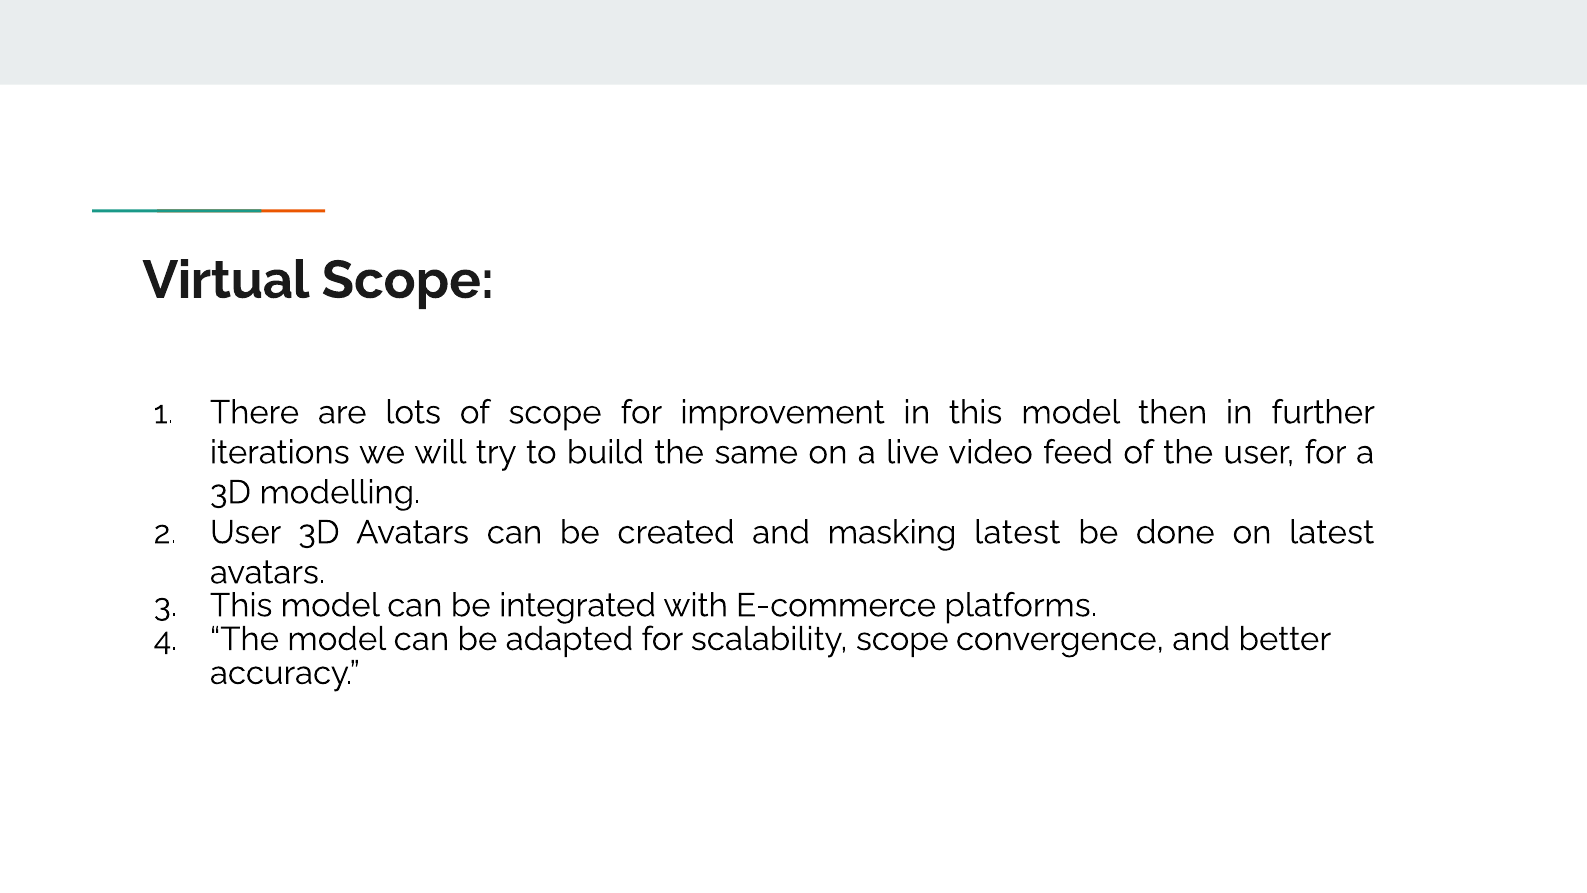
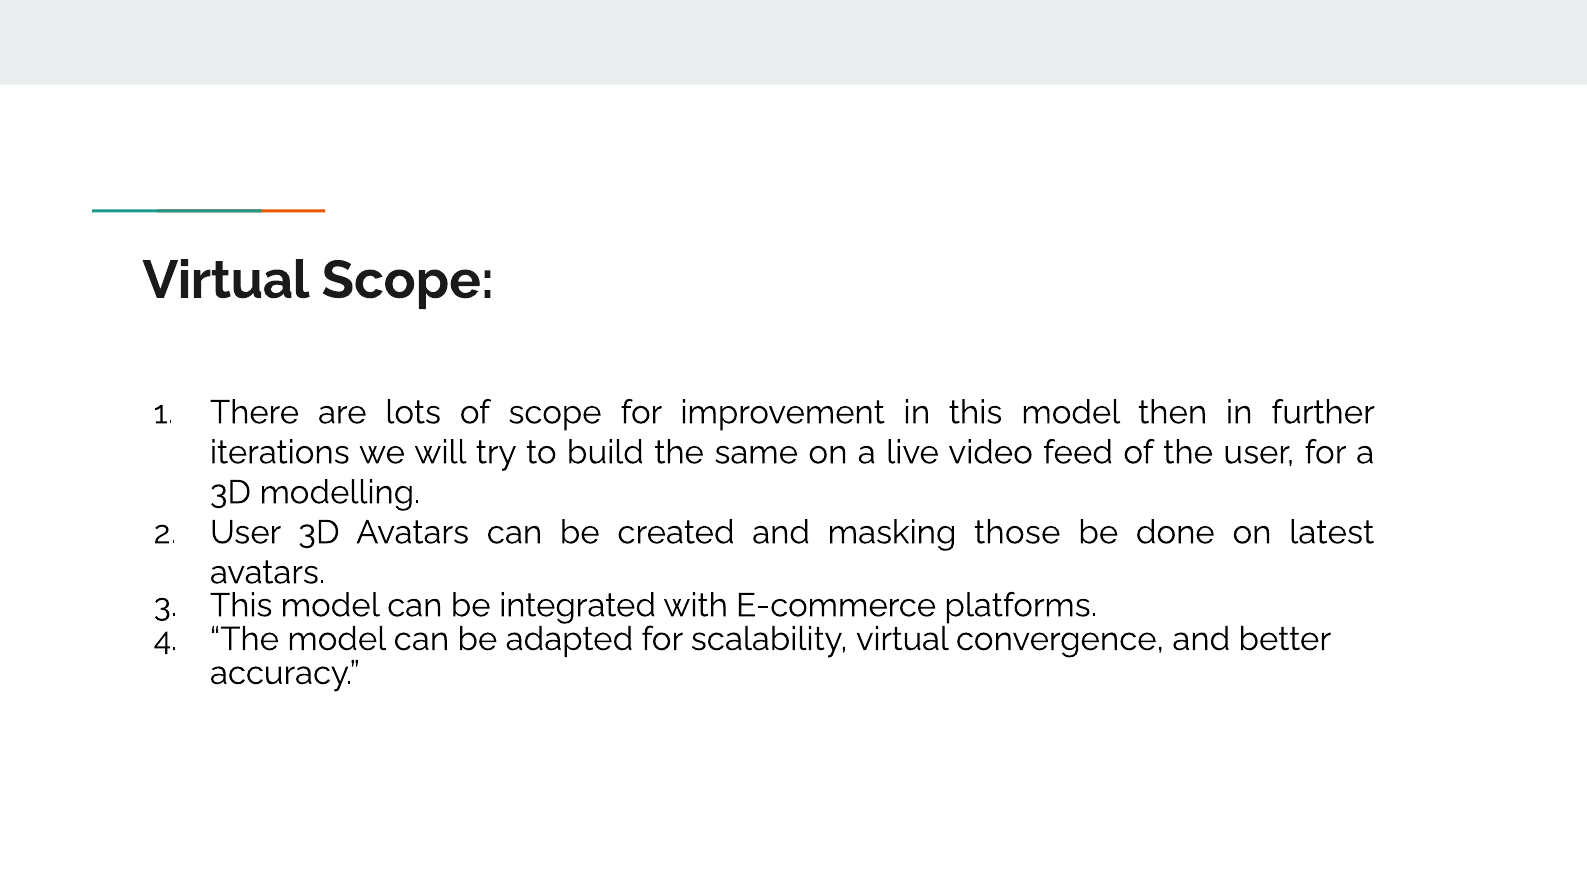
masking latest: latest -> those (1017, 532)
scalability scope: scope -> virtual (902, 639)
